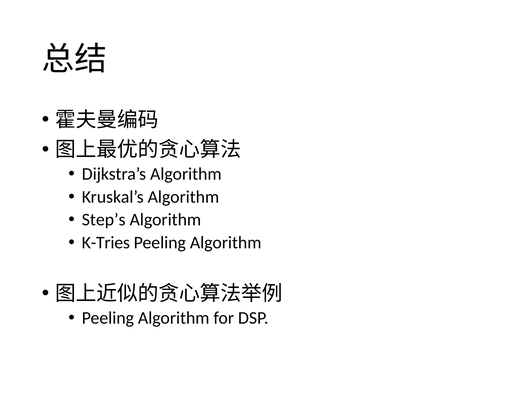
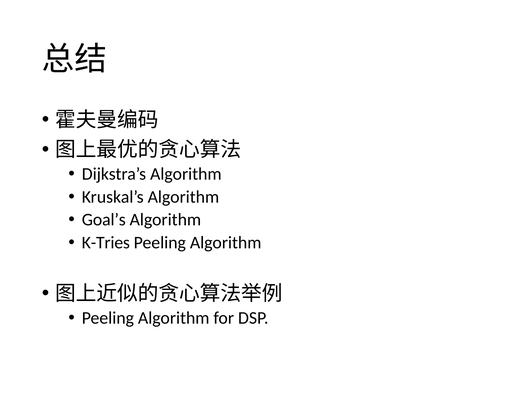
Step’s: Step’s -> Goal’s (104, 220)
